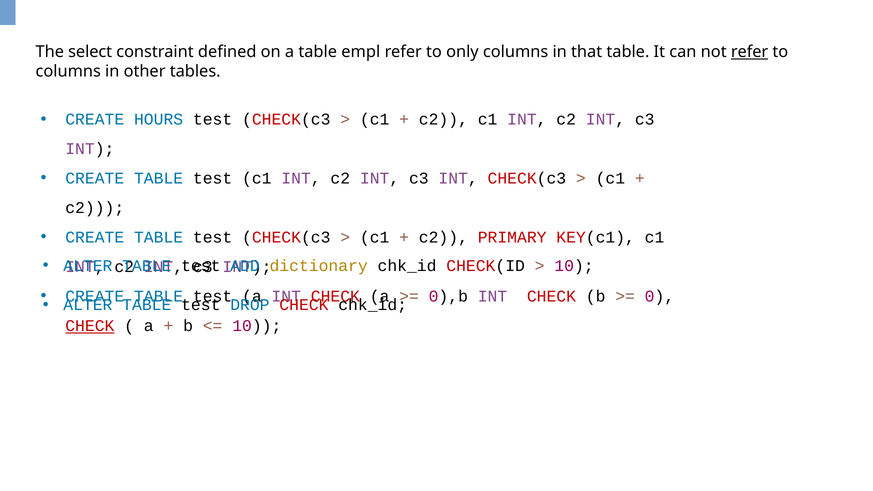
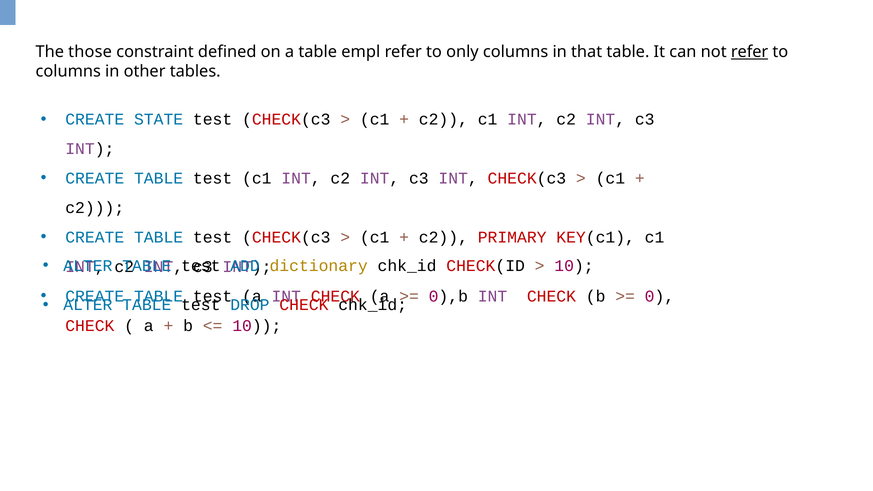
select: select -> those (90, 52)
HOURS: HOURS -> STATE (159, 120)
CHECK underline: present -> none (90, 326)
